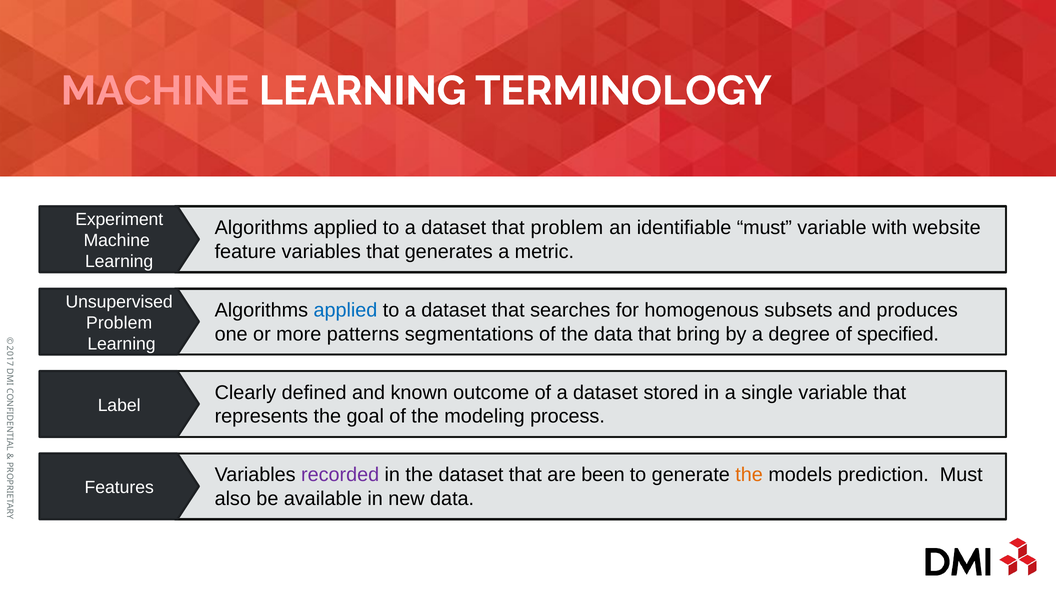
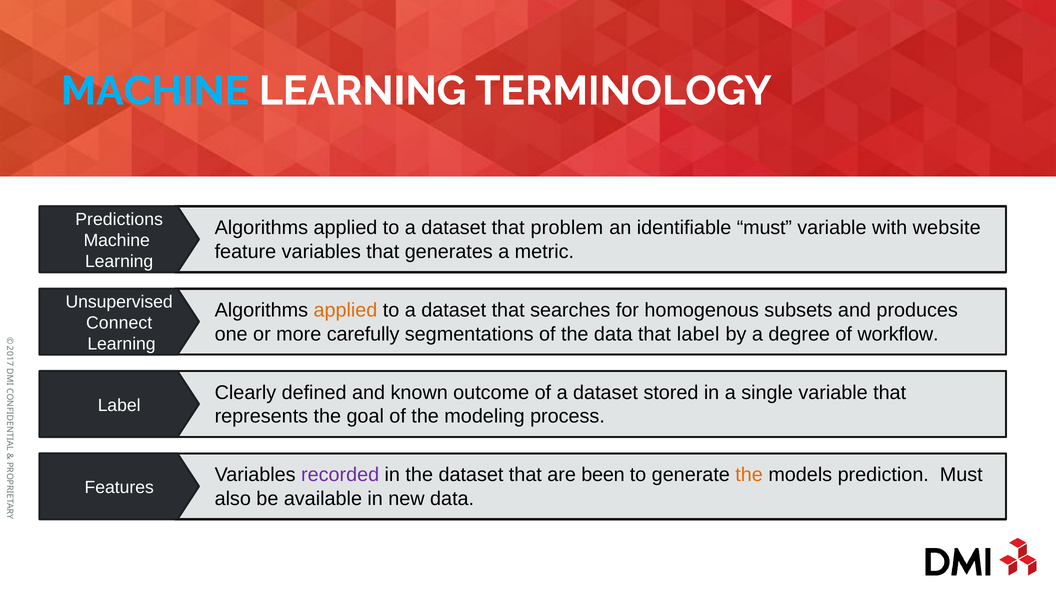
MACHINE colour: pink -> light blue (155, 91)
Experiment: Experiment -> Predictions (119, 219)
applied colour: blue -> orange (345, 310)
Problem: Problem -> Connect (119, 323)
patterns: patterns -> carefully (363, 334)
that bring: bring -> label (698, 334)
specified: specified -> workflow (898, 334)
